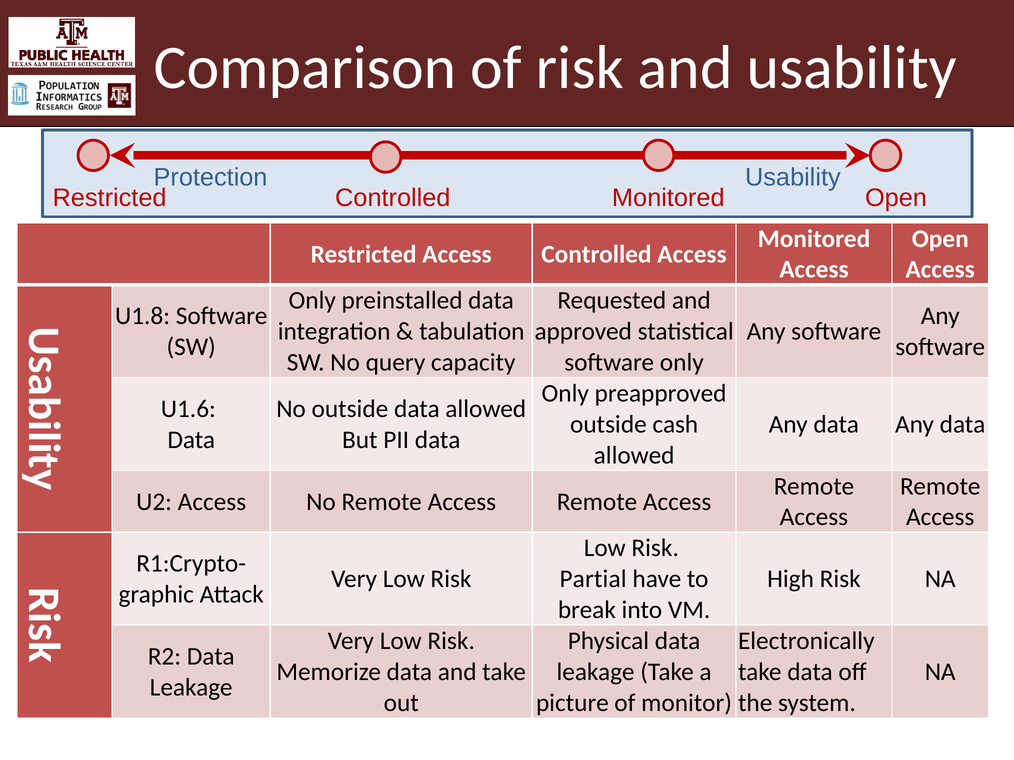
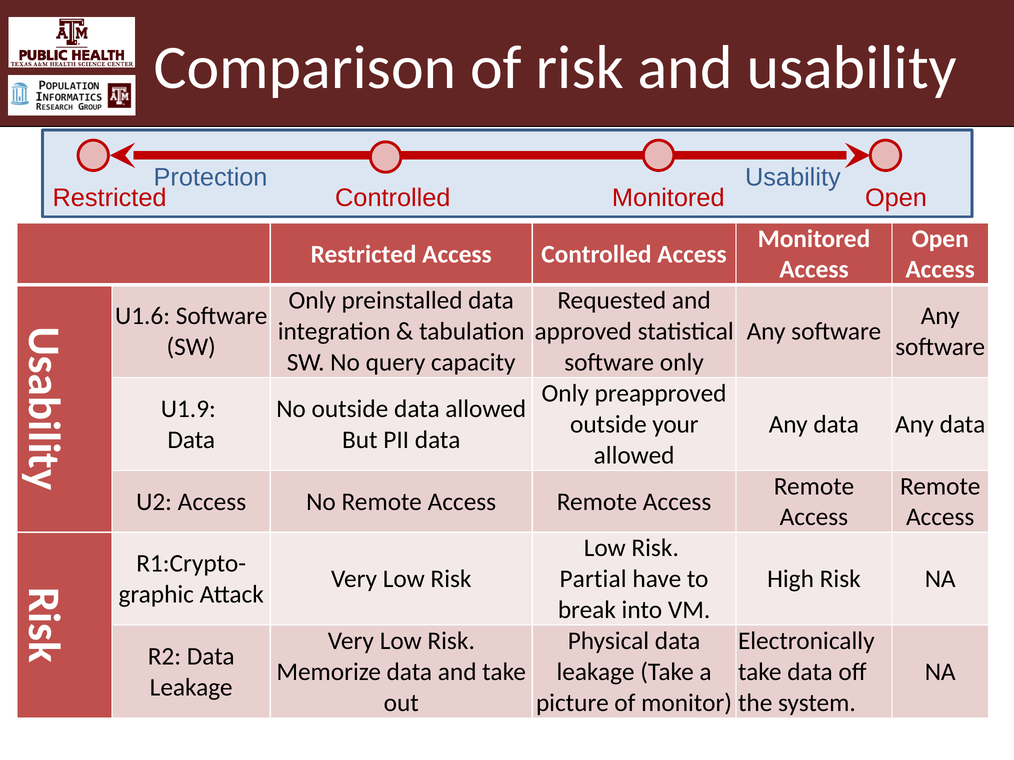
U1.8: U1.8 -> U1.6 (143, 316)
U1.6: U1.6 -> U1.9 (188, 409)
cash: cash -> your (675, 425)
